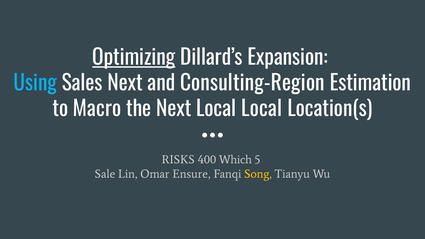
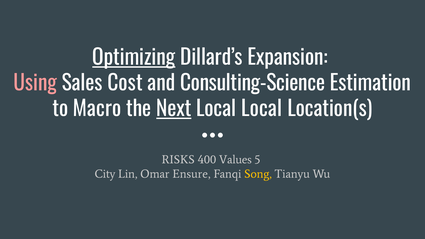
Using colour: light blue -> pink (35, 84)
Sales Next: Next -> Cost (125, 84)
Consulting-Region: Consulting-Region -> Consulting-Science (253, 84)
Next underline: none -> present (174, 109)
Which: Which -> Values (235, 160)
Sale: Sale -> City (105, 174)
